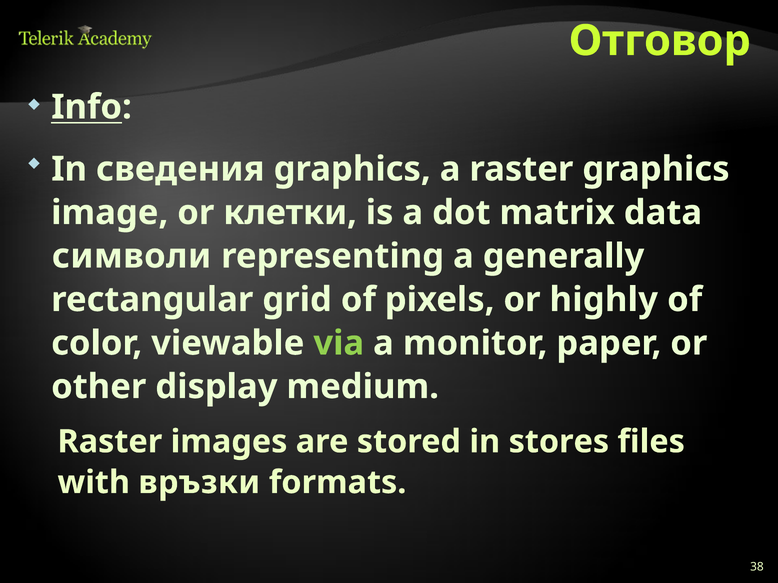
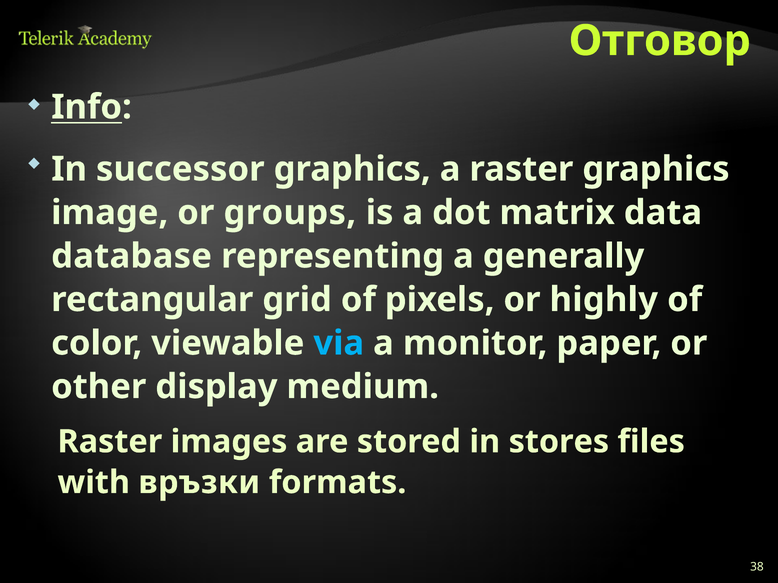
сведения: сведения -> successor (180, 169)
клетки: клетки -> groups (290, 213)
символи: символи -> database (132, 256)
via colour: light green -> light blue (339, 343)
